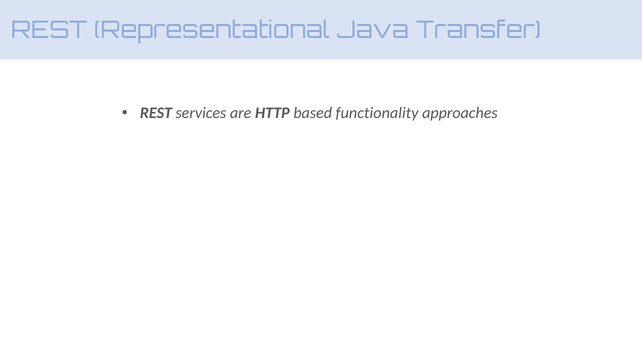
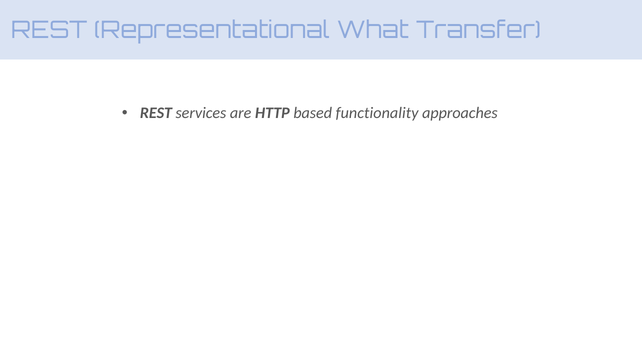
Java: Java -> What (373, 30)
